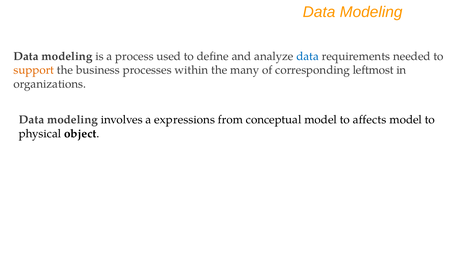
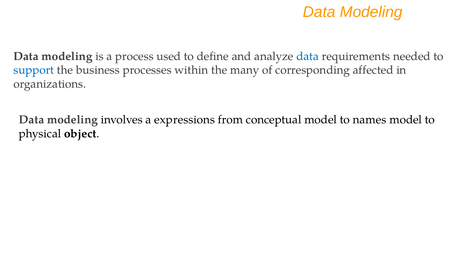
support colour: orange -> blue (34, 70)
leftmost: leftmost -> affected (373, 70)
affects: affects -> names (370, 120)
